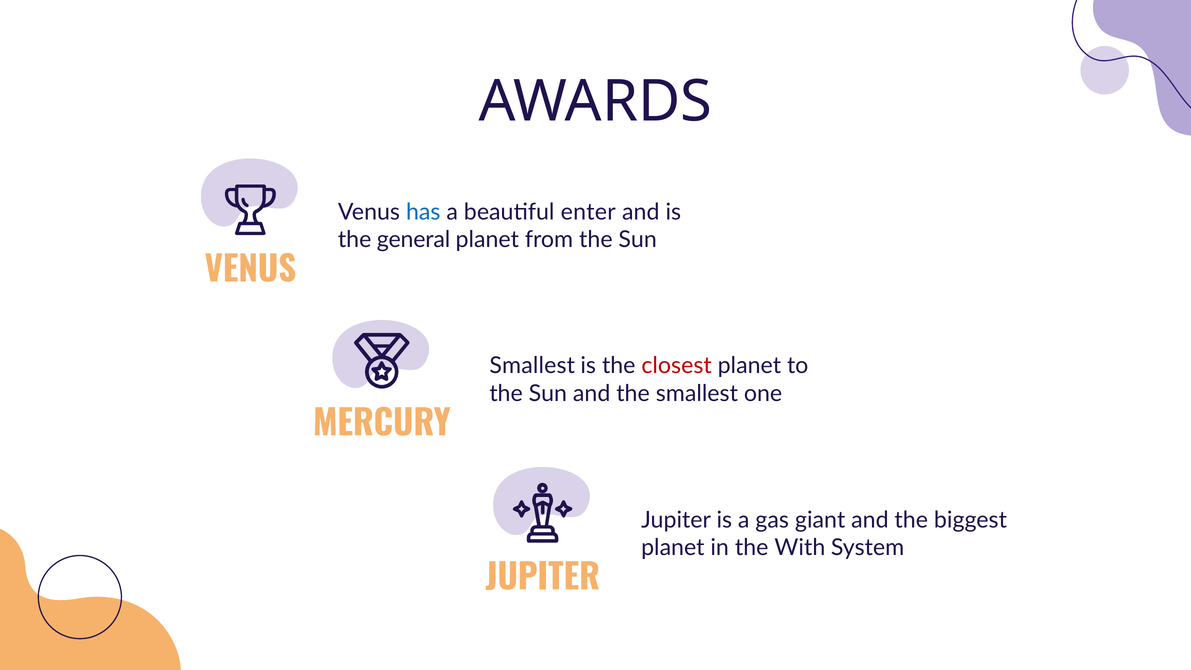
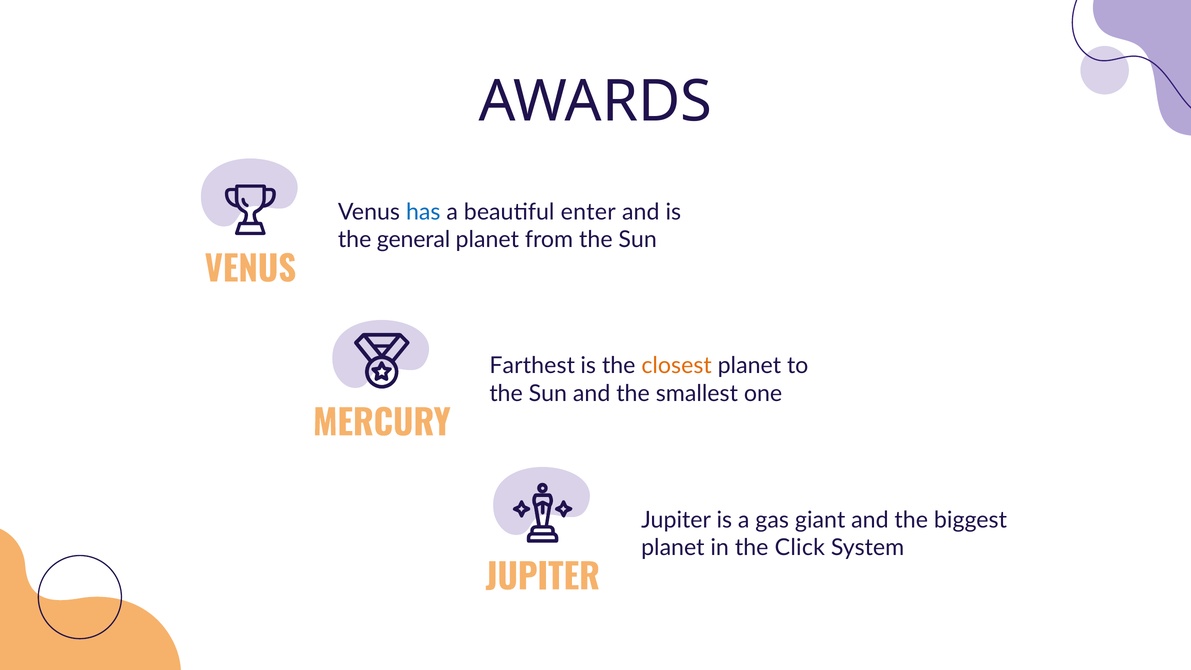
Smallest: Smallest -> Farthest (532, 366)
closest colour: red -> orange (677, 366)
With: With -> Click (800, 548)
